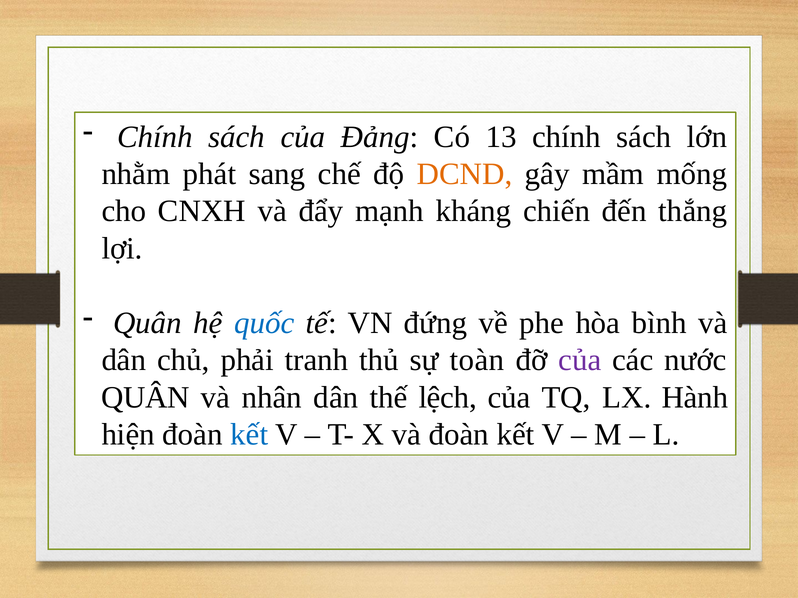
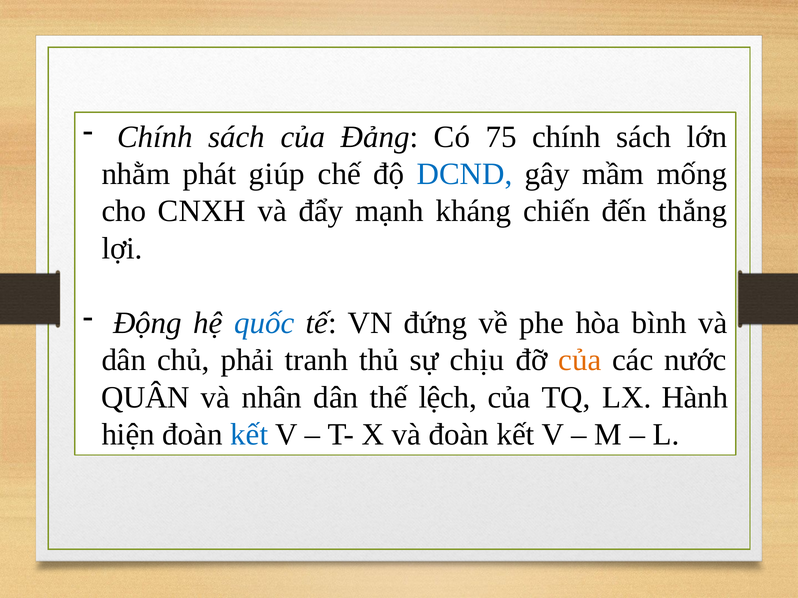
13: 13 -> 75 (501, 137)
sang: sang -> giúp (277, 174)
DCND colour: orange -> blue (465, 174)
Quân: Quân -> Động (147, 323)
toàn: toàn -> chịu (477, 360)
của colour: purple -> orange (580, 360)
